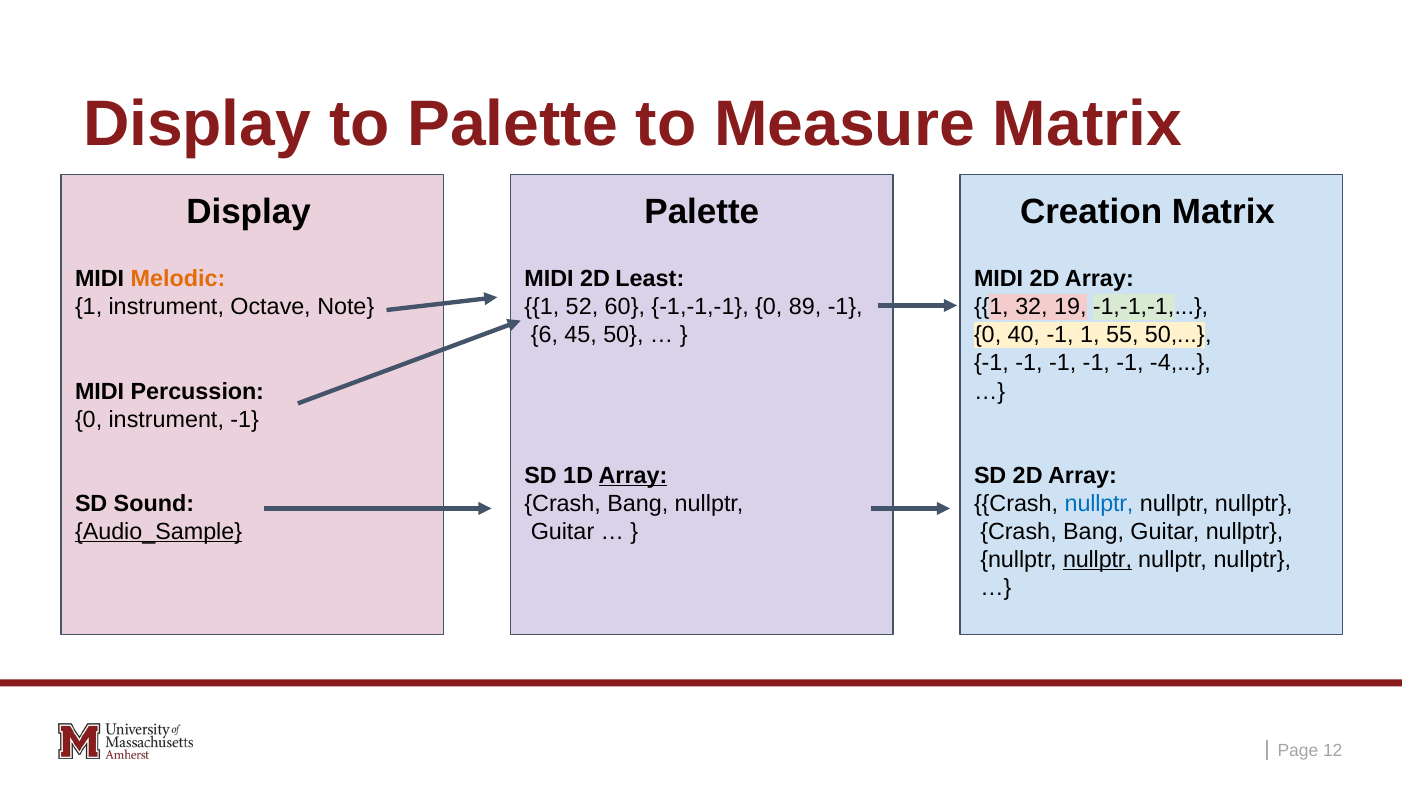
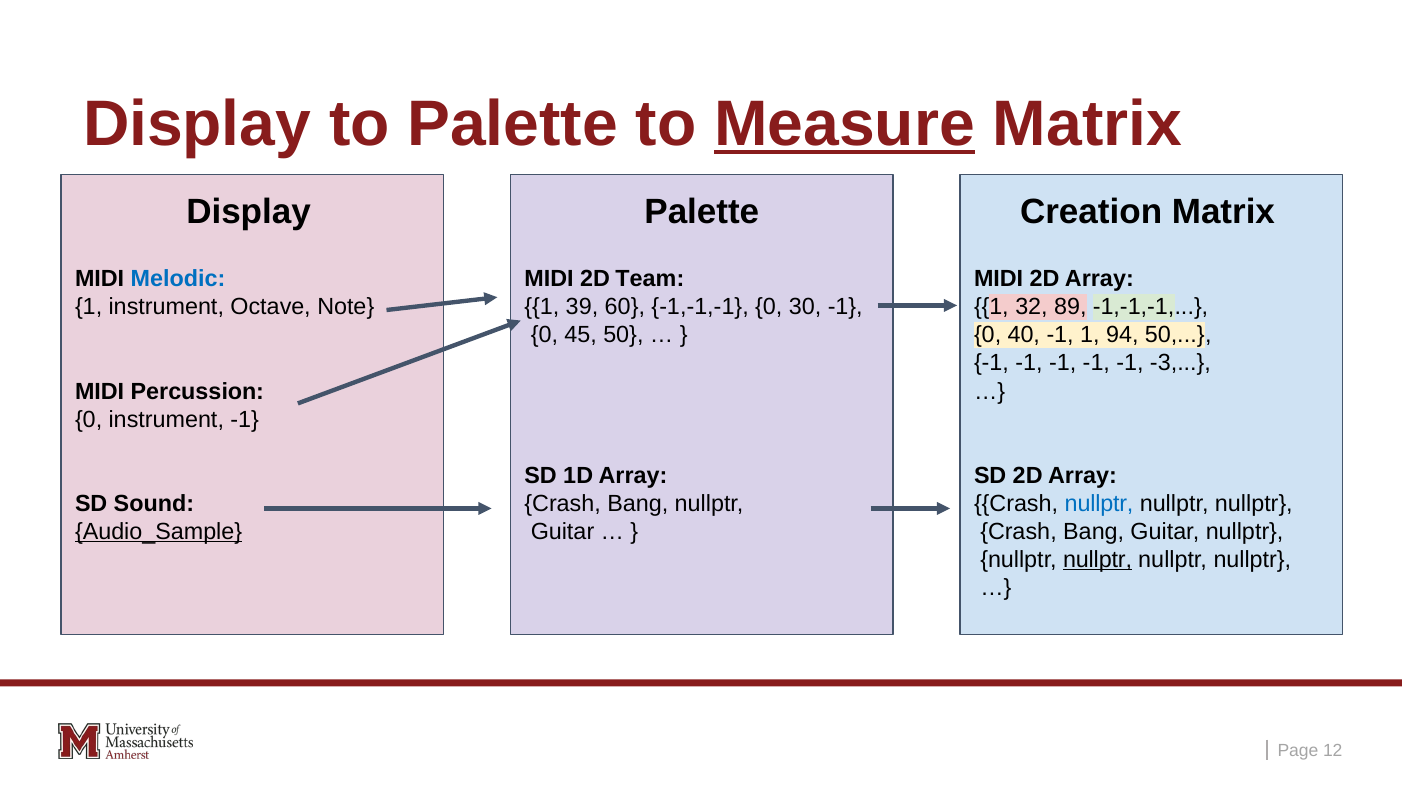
Measure underline: none -> present (845, 125)
Melodic colour: orange -> blue (178, 279)
Least: Least -> Team (650, 279)
52: 52 -> 39 (582, 307)
89: 89 -> 30 (805, 307)
19: 19 -> 89 (1070, 307)
6: 6 -> 0 (544, 335)
55: 55 -> 94 (1122, 335)
-4: -4 -> -3 (1180, 363)
Array underline: present -> none (633, 475)
